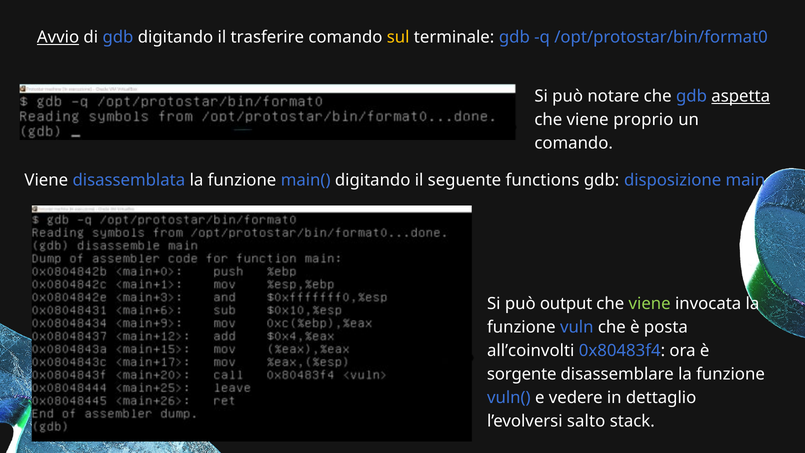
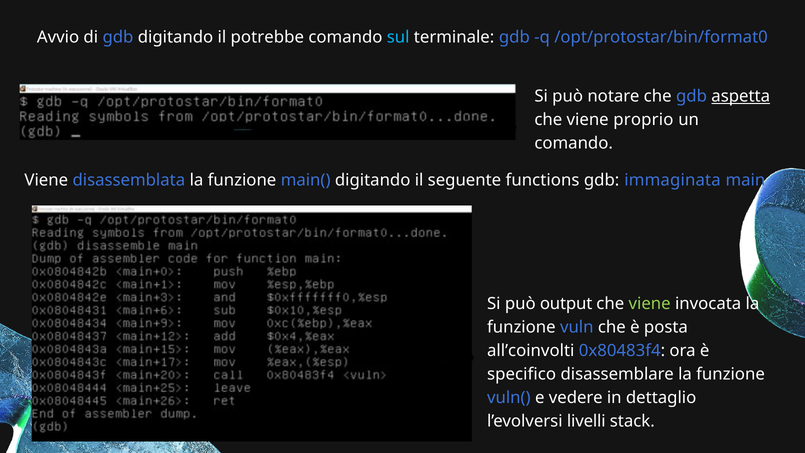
Avvio underline: present -> none (58, 37)
trasferire: trasferire -> potrebbe (267, 37)
sul colour: yellow -> light blue (398, 37)
disposizione: disposizione -> immaginata (673, 180)
sorgente: sorgente -> specifico (522, 374)
salto: salto -> livelli (586, 421)
